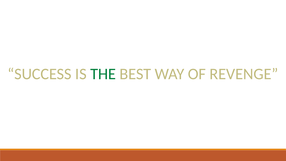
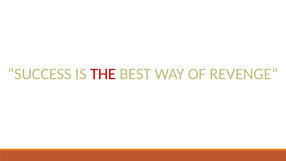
THE colour: green -> red (103, 74)
